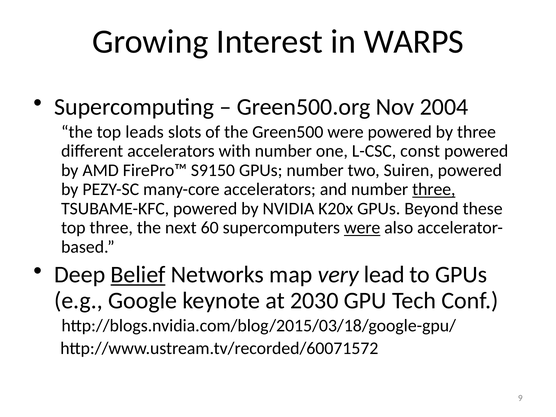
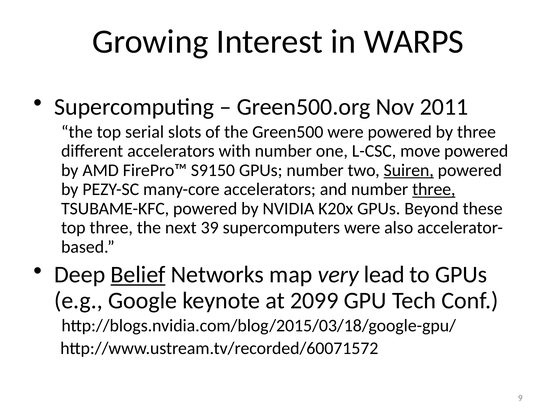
2004: 2004 -> 2011 (444, 107)
leads: leads -> serial (145, 132)
const: const -> move (420, 151)
Suiren underline: none -> present (409, 170)
60: 60 -> 39 (210, 228)
were underline: present -> none (362, 228)
2030: 2030 -> 2099 (314, 301)
